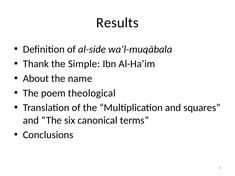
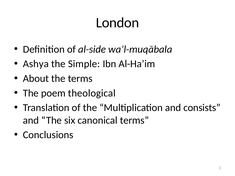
Results: Results -> London (118, 23)
Thank: Thank -> Ashya (36, 64)
the name: name -> terms (80, 79)
squares: squares -> consists (202, 108)
